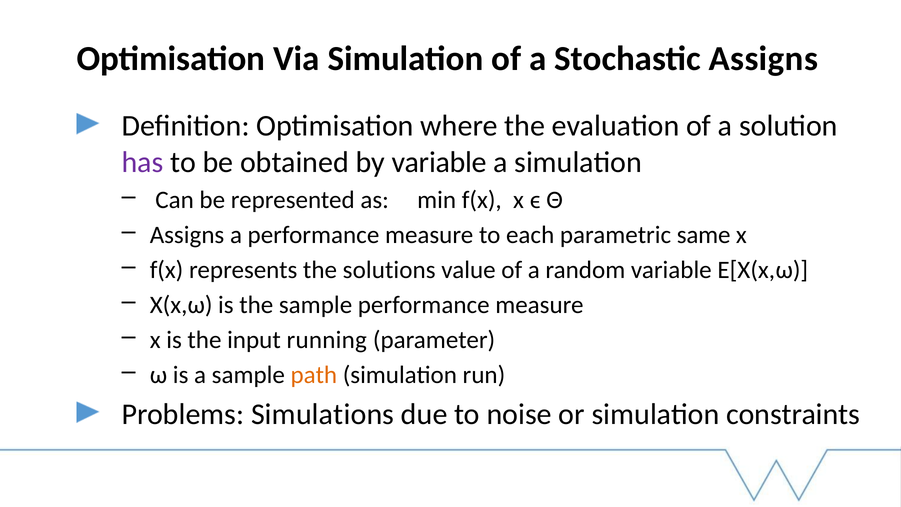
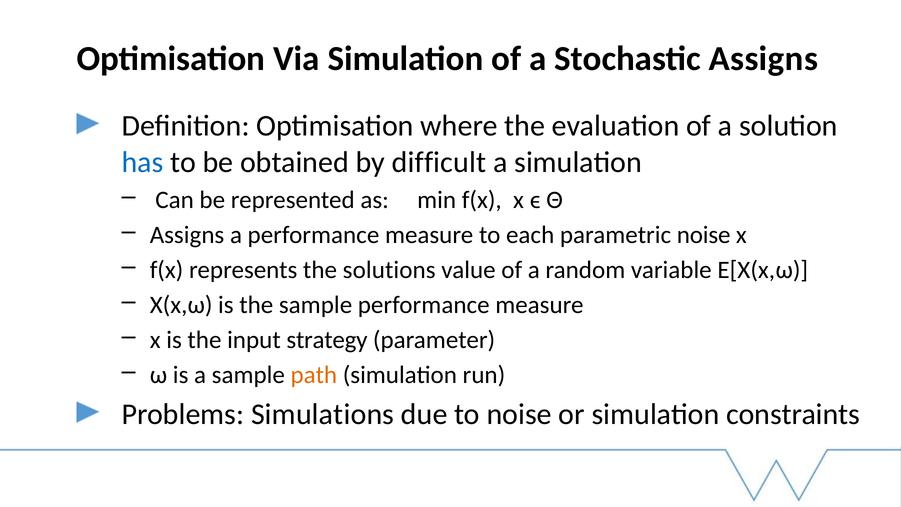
has colour: purple -> blue (143, 162)
by variable: variable -> difficult (439, 162)
parametric same: same -> noise (704, 235)
running: running -> strategy (327, 340)
